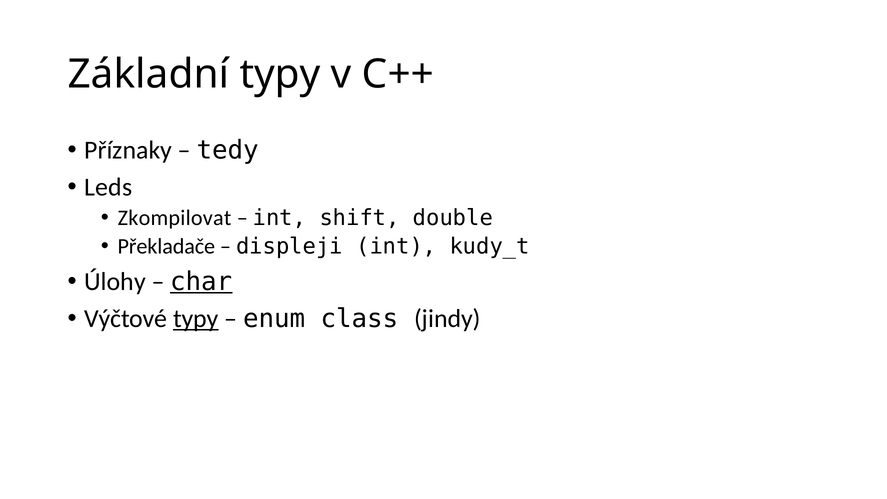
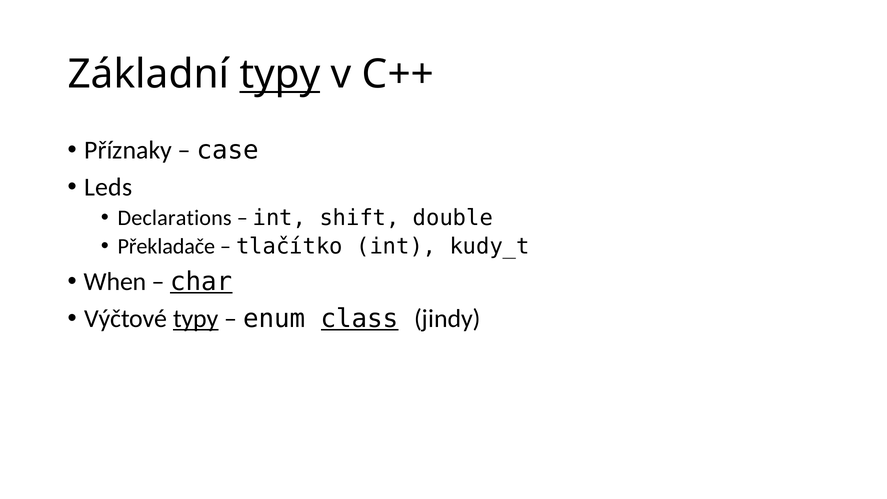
typy underline: none -> present (280, 75)
tedy: tedy -> case (228, 150)
Zkompilovat: Zkompilovat -> Declarations (175, 218)
displeji: displeji -> tlačítko (289, 246)
Úlohy: Úlohy -> When (115, 281)
class underline: none -> present (360, 319)
